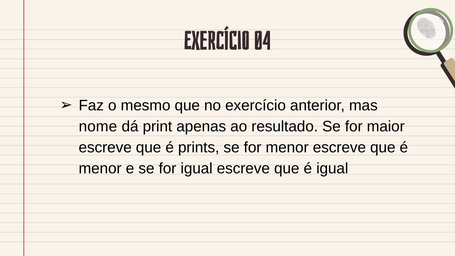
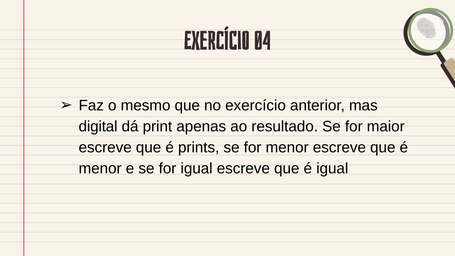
nome: nome -> digital (98, 126)
